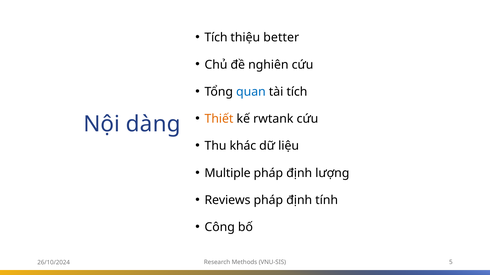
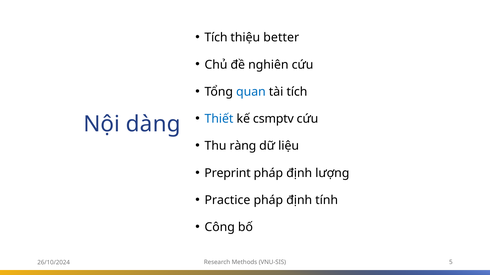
Thiết colour: orange -> blue (219, 119)
rwtank: rwtank -> csmptv (273, 119)
khác: khác -> ràng (243, 146)
Multiple: Multiple -> Preprint (228, 173)
Reviews: Reviews -> Practice (227, 201)
